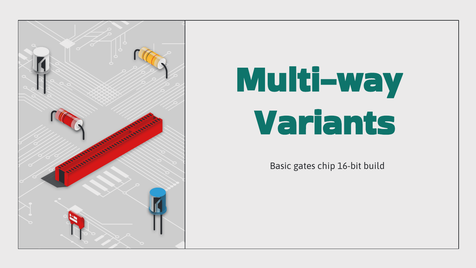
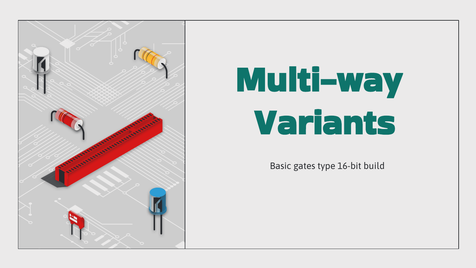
chip: chip -> type (326, 166)
